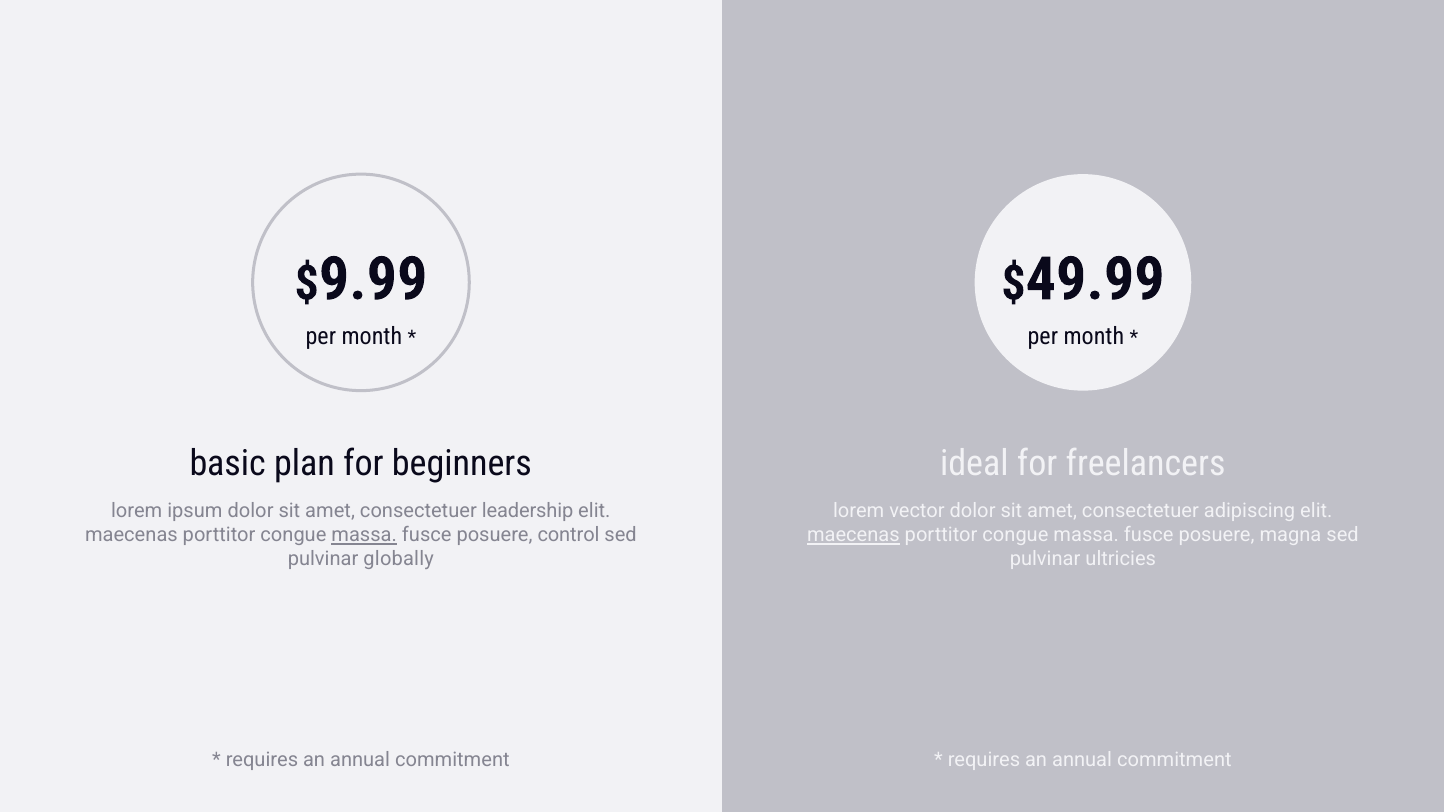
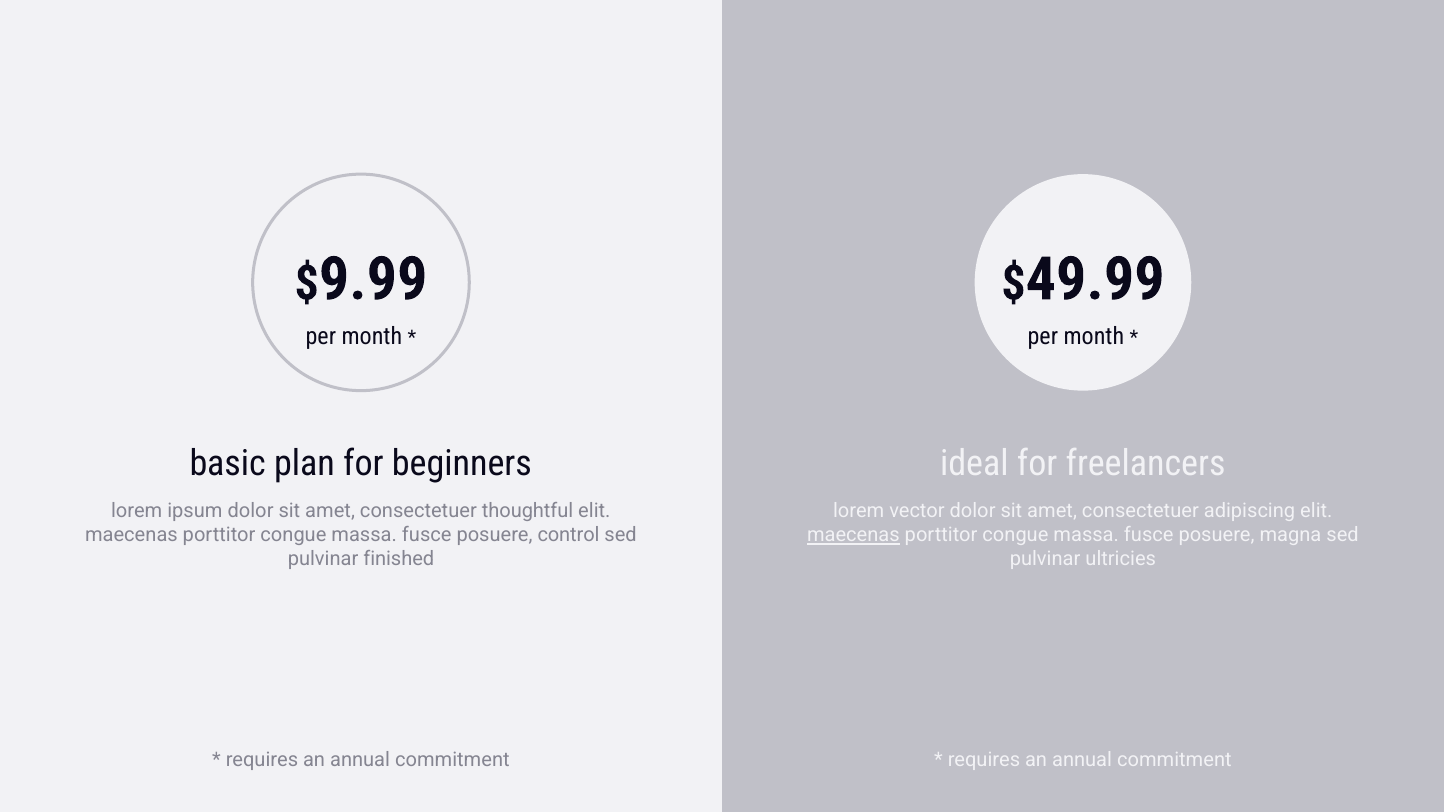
leadership: leadership -> thoughtful (528, 511)
massa underline: present -> none (364, 535)
globally: globally -> finished (399, 560)
